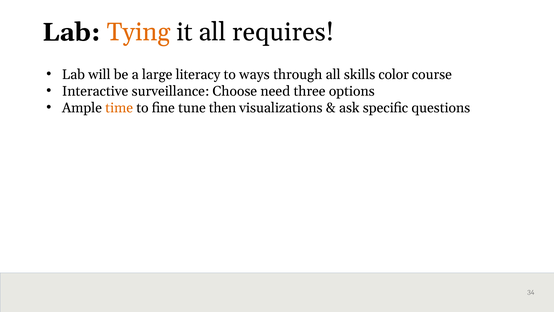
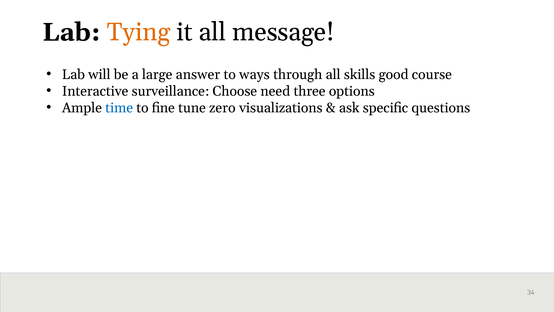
requires: requires -> message (283, 32)
literacy: literacy -> answer (198, 74)
color: color -> good (394, 74)
time colour: orange -> blue (119, 108)
then: then -> zero (222, 108)
